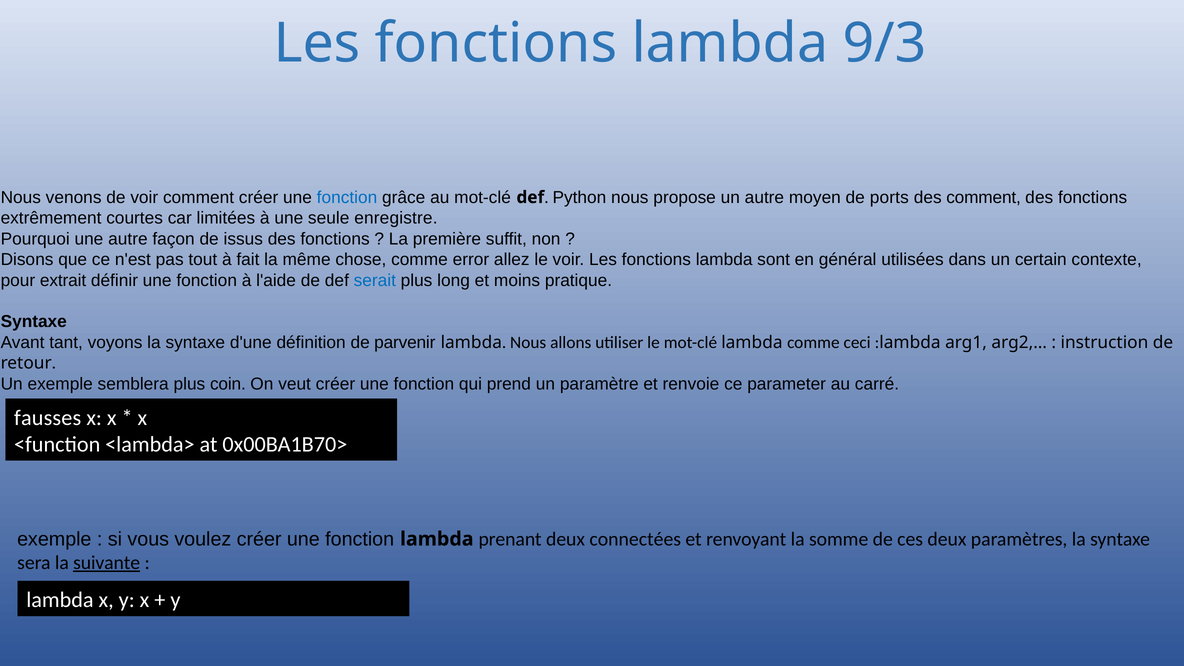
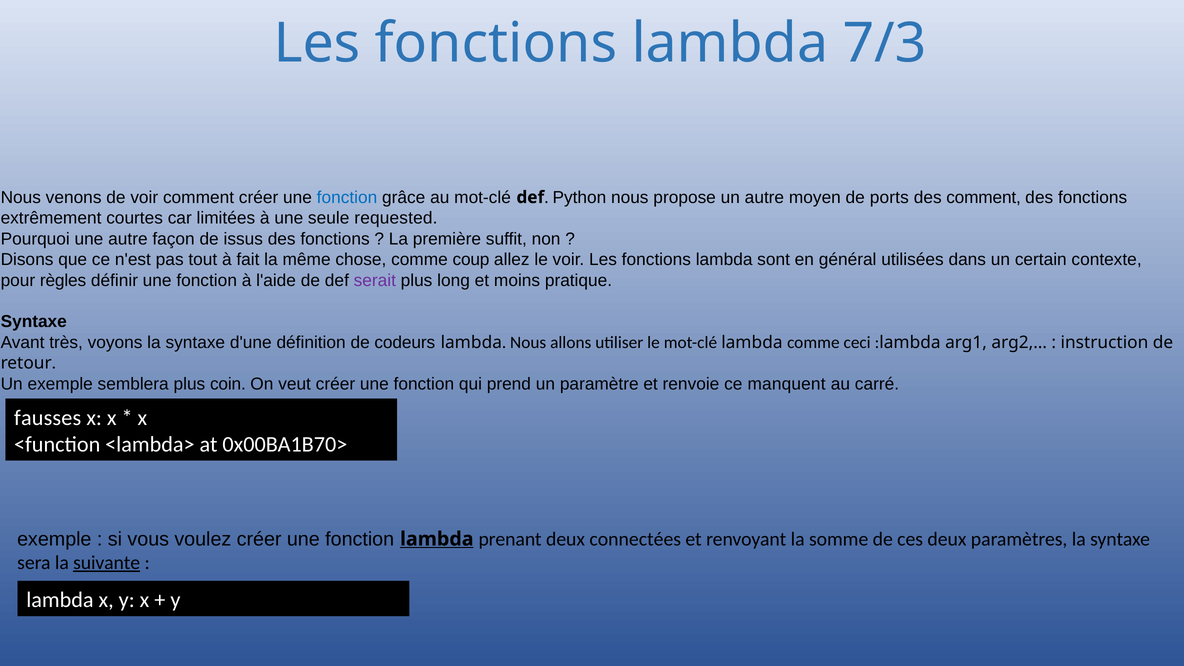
9/3: 9/3 -> 7/3 (885, 43)
enregistre: enregistre -> requested (396, 218)
error: error -> coup (471, 260)
extrait: extrait -> règles (63, 280)
serait colour: blue -> purple (375, 280)
tant: tant -> très (66, 343)
parvenir: parvenir -> codeurs (405, 343)
parameter: parameter -> manquent (787, 384)
lambda underline: none -> present (437, 539)
